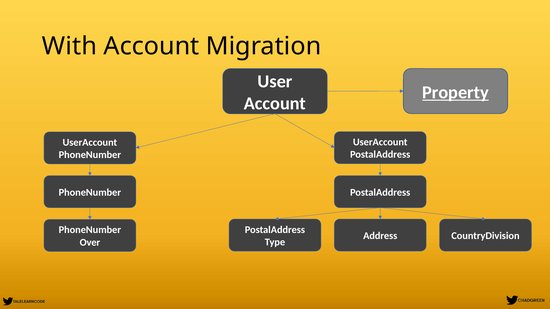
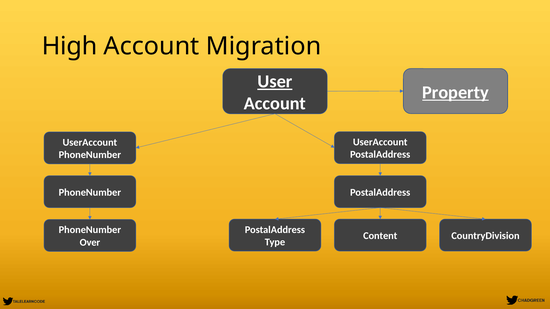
With: With -> High (70, 46)
User underline: none -> present (275, 82)
Address: Address -> Content (380, 236)
